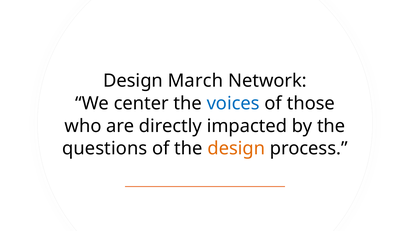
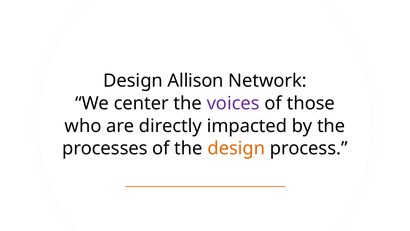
March: March -> Allison (196, 81)
voices colour: blue -> purple (233, 103)
questions: questions -> processes (105, 148)
